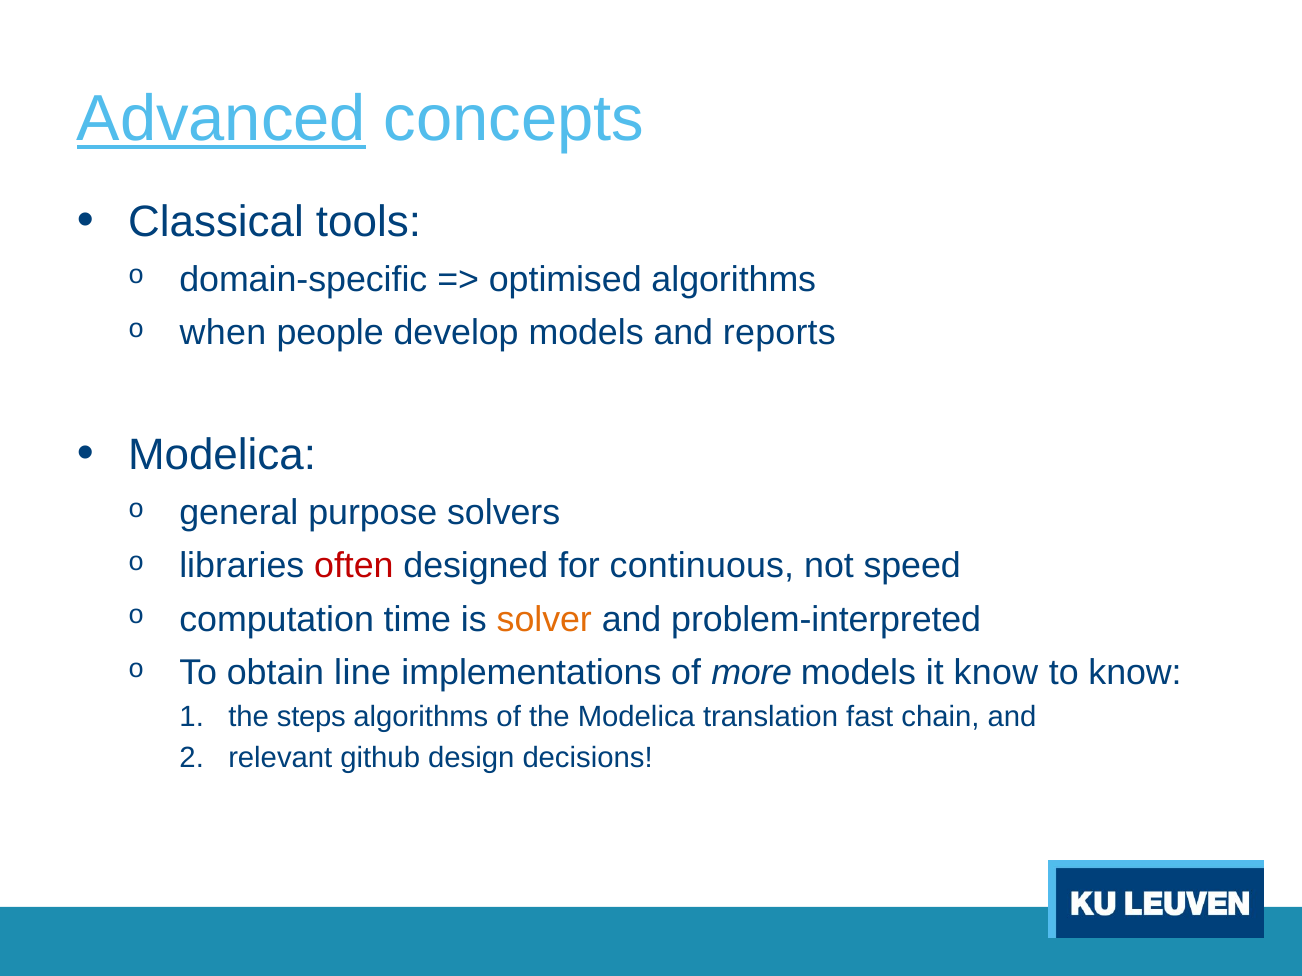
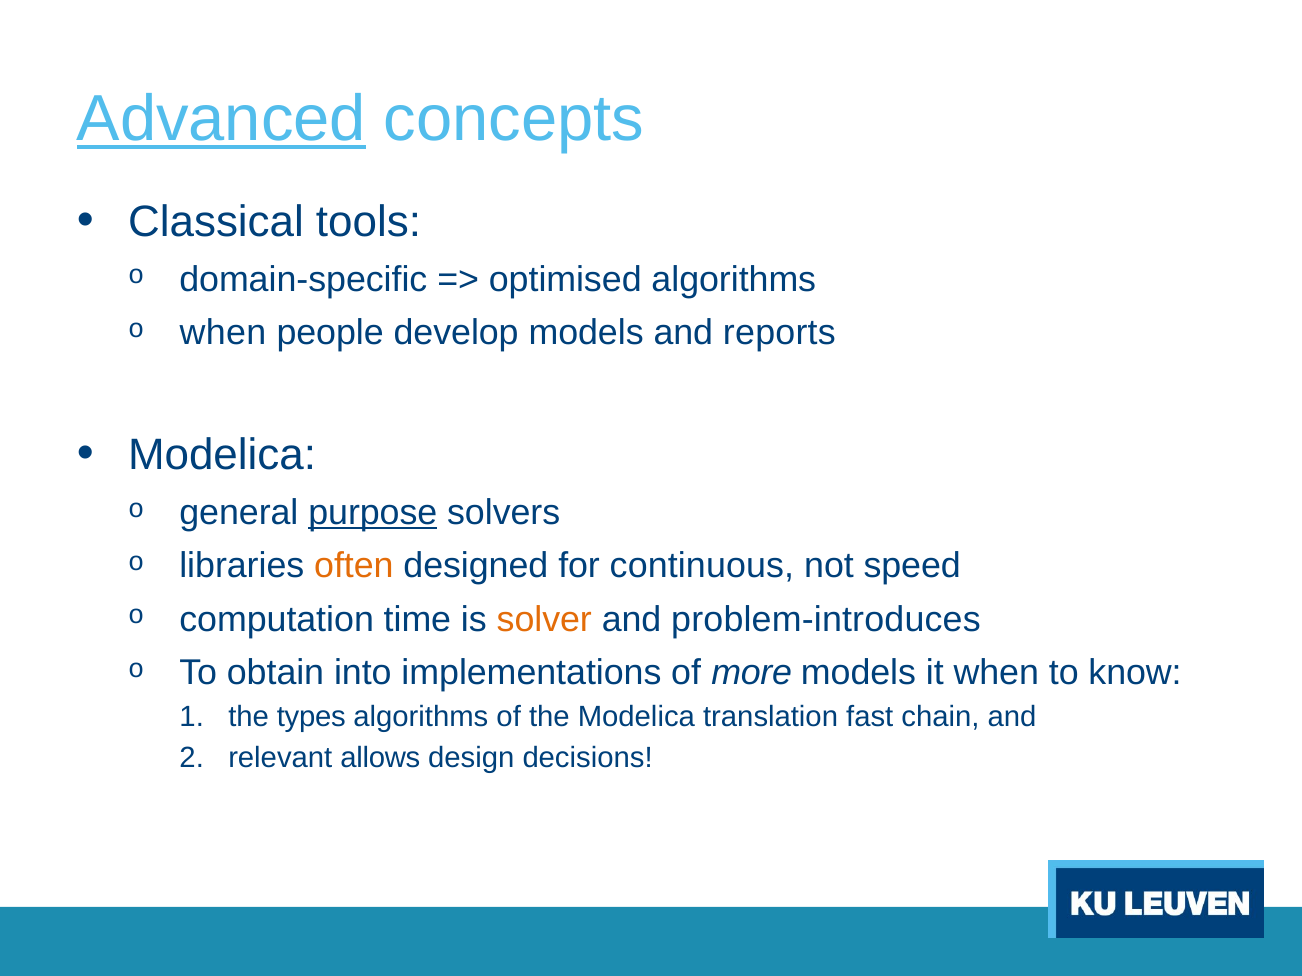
purpose underline: none -> present (373, 513)
often colour: red -> orange (354, 566)
problem-interpreted: problem-interpreted -> problem-introduces (826, 620)
line: line -> into (363, 673)
it know: know -> when (996, 673)
steps: steps -> types (311, 718)
github: github -> allows (380, 759)
